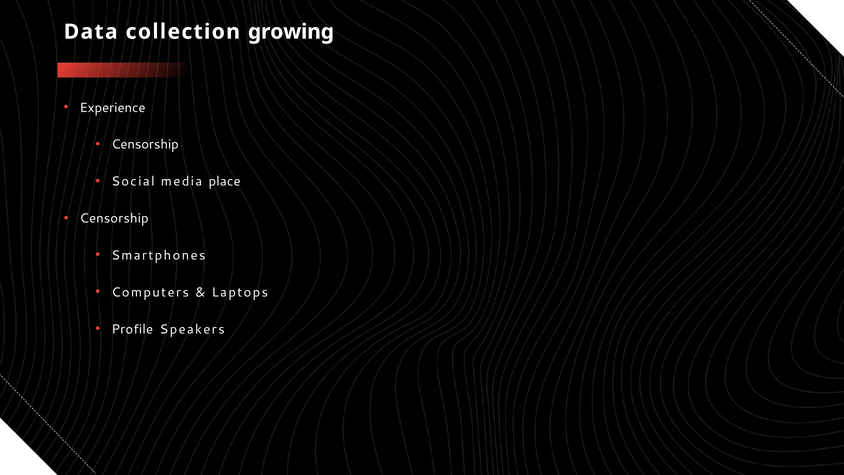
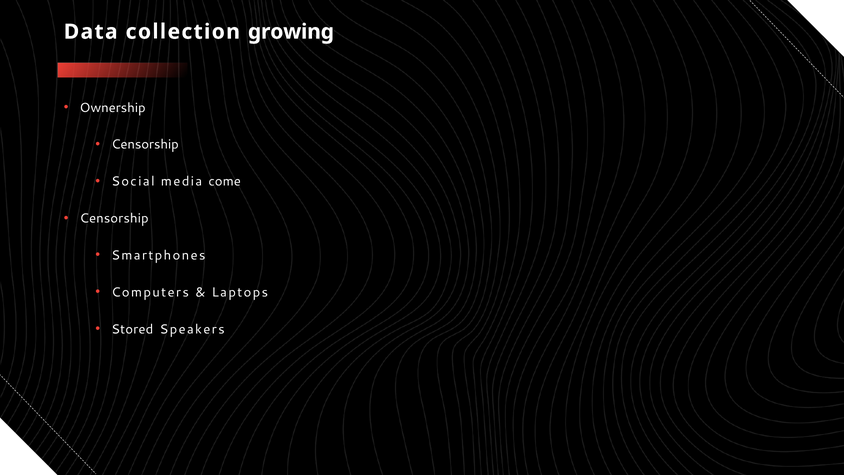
Experience: Experience -> Ownership (113, 108)
place: place -> come (225, 181)
Profile: Profile -> Stored (132, 329)
